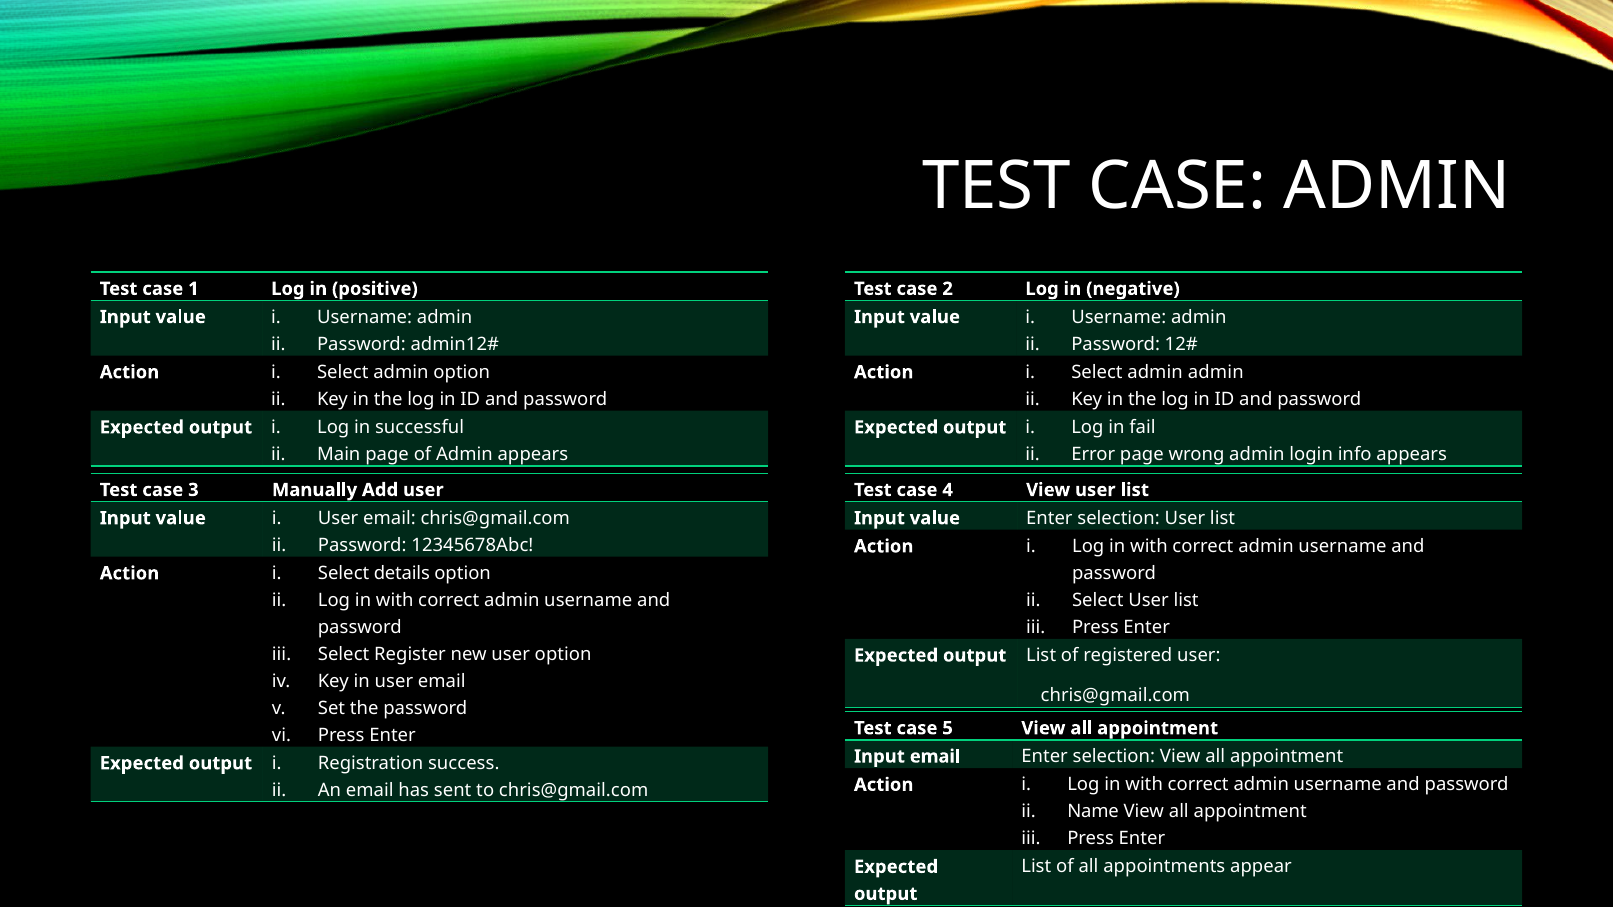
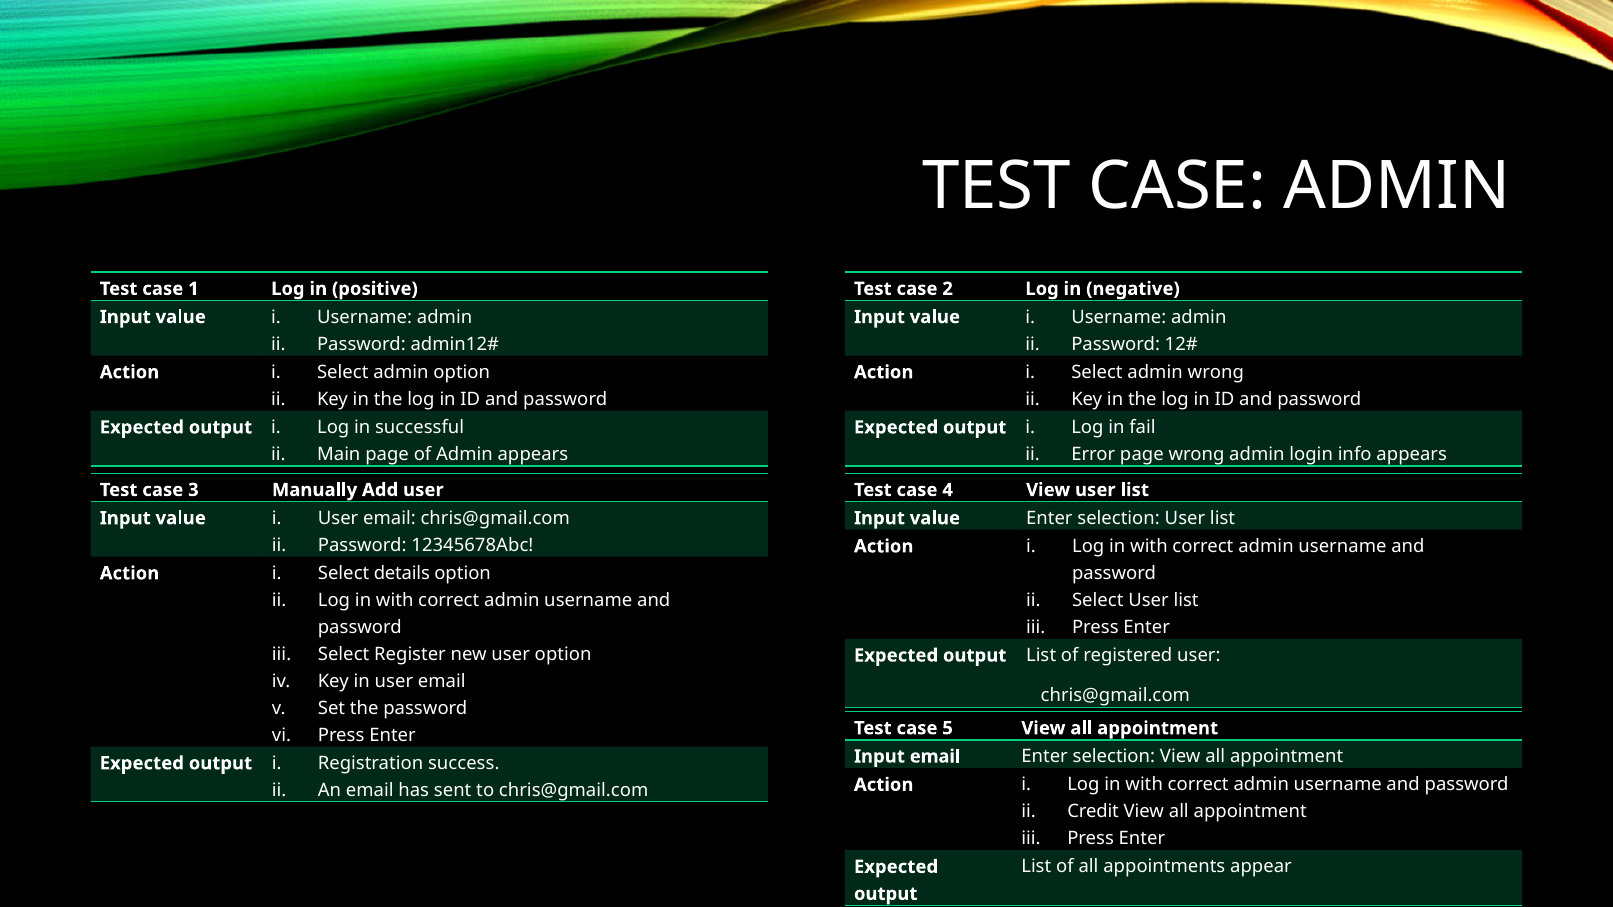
admin admin: admin -> wrong (1216, 372)
Name: Name -> Credit (1093, 812)
